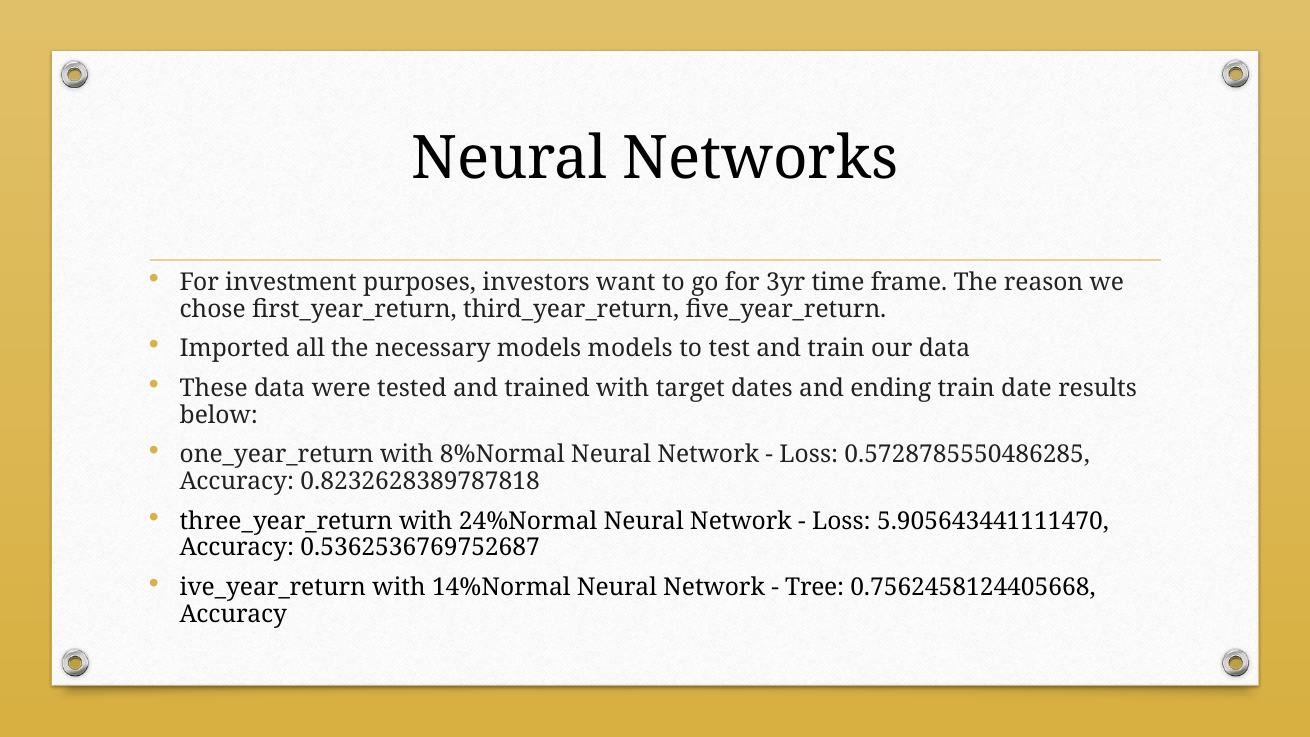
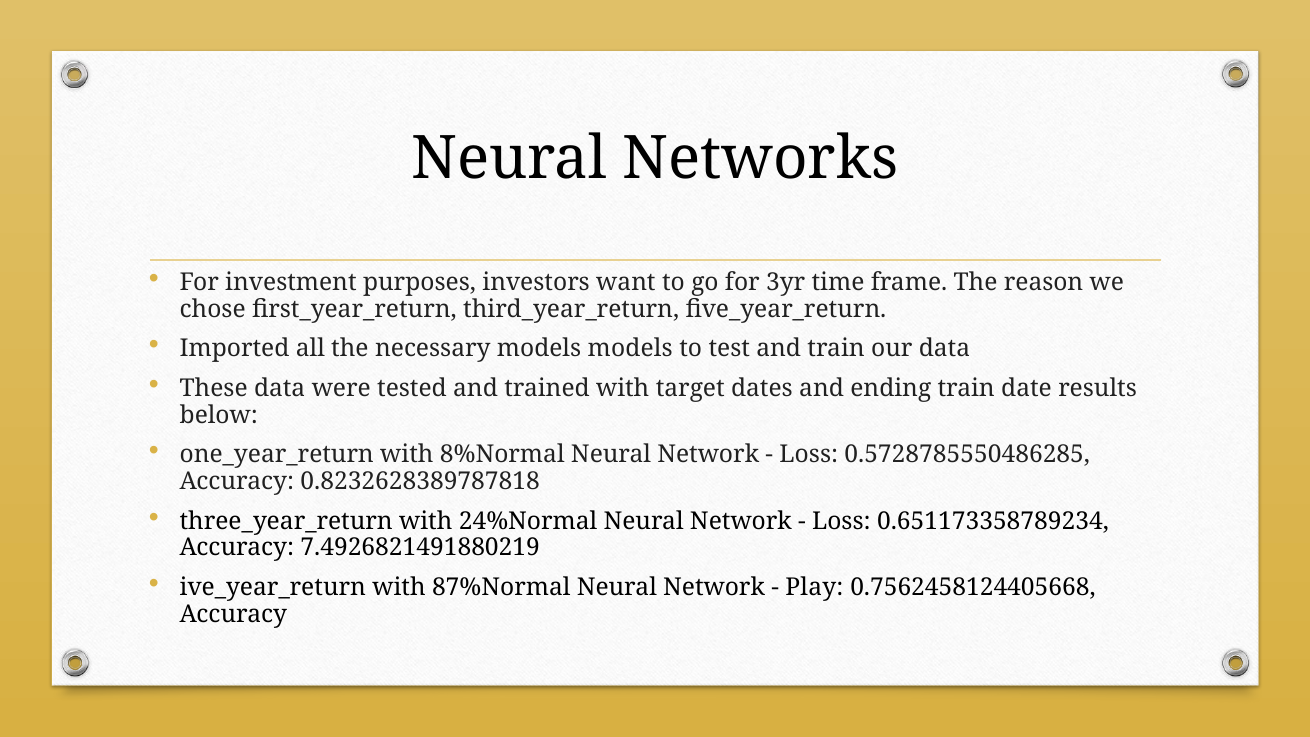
5.905643441111470: 5.905643441111470 -> 0.651173358789234 (993, 521)
0.5362536769752687: 0.5362536769752687 -> 7.4926821491880219 (420, 548)
14%Normal: 14%Normal -> 87%Normal (501, 587)
Tree: Tree -> Play (814, 587)
